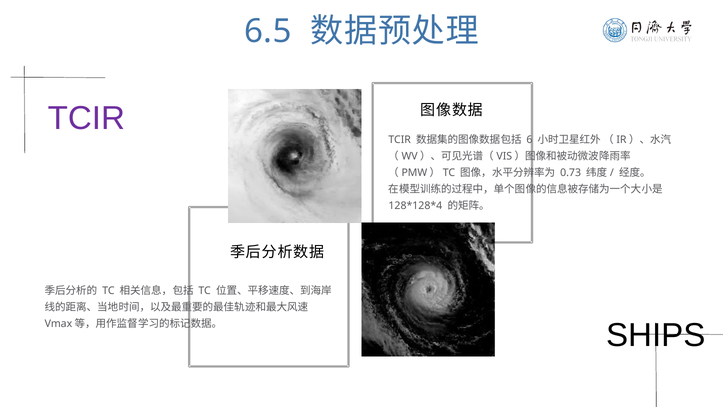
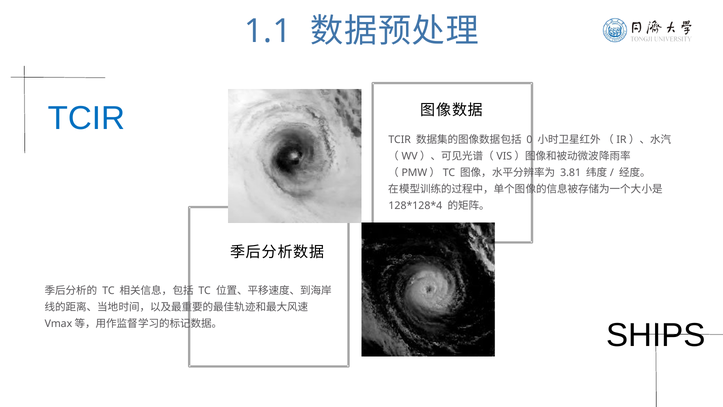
6.5: 6.5 -> 1.1 (268, 31)
TCIR colour: purple -> blue (86, 118)
6: 6 -> 0 (529, 140)
0.73: 0.73 -> 3.81 (571, 172)
